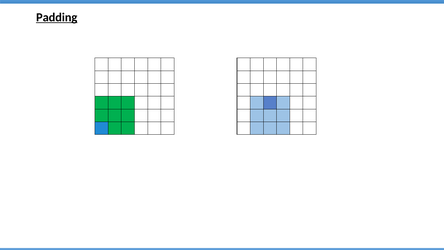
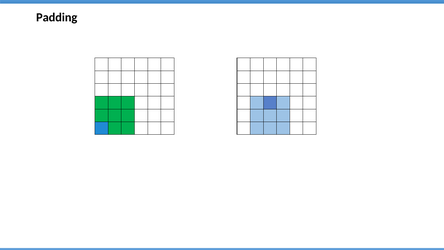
Padding underline: present -> none (57, 17)
